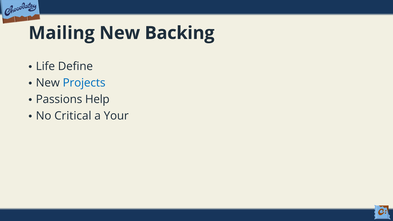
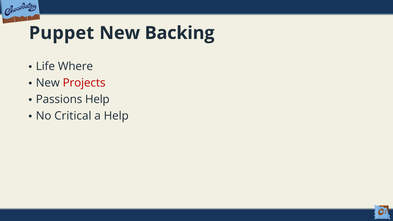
Mailing: Mailing -> Puppet (61, 33)
Define: Define -> Where (75, 66)
Projects colour: blue -> red (84, 83)
a Your: Your -> Help (116, 116)
